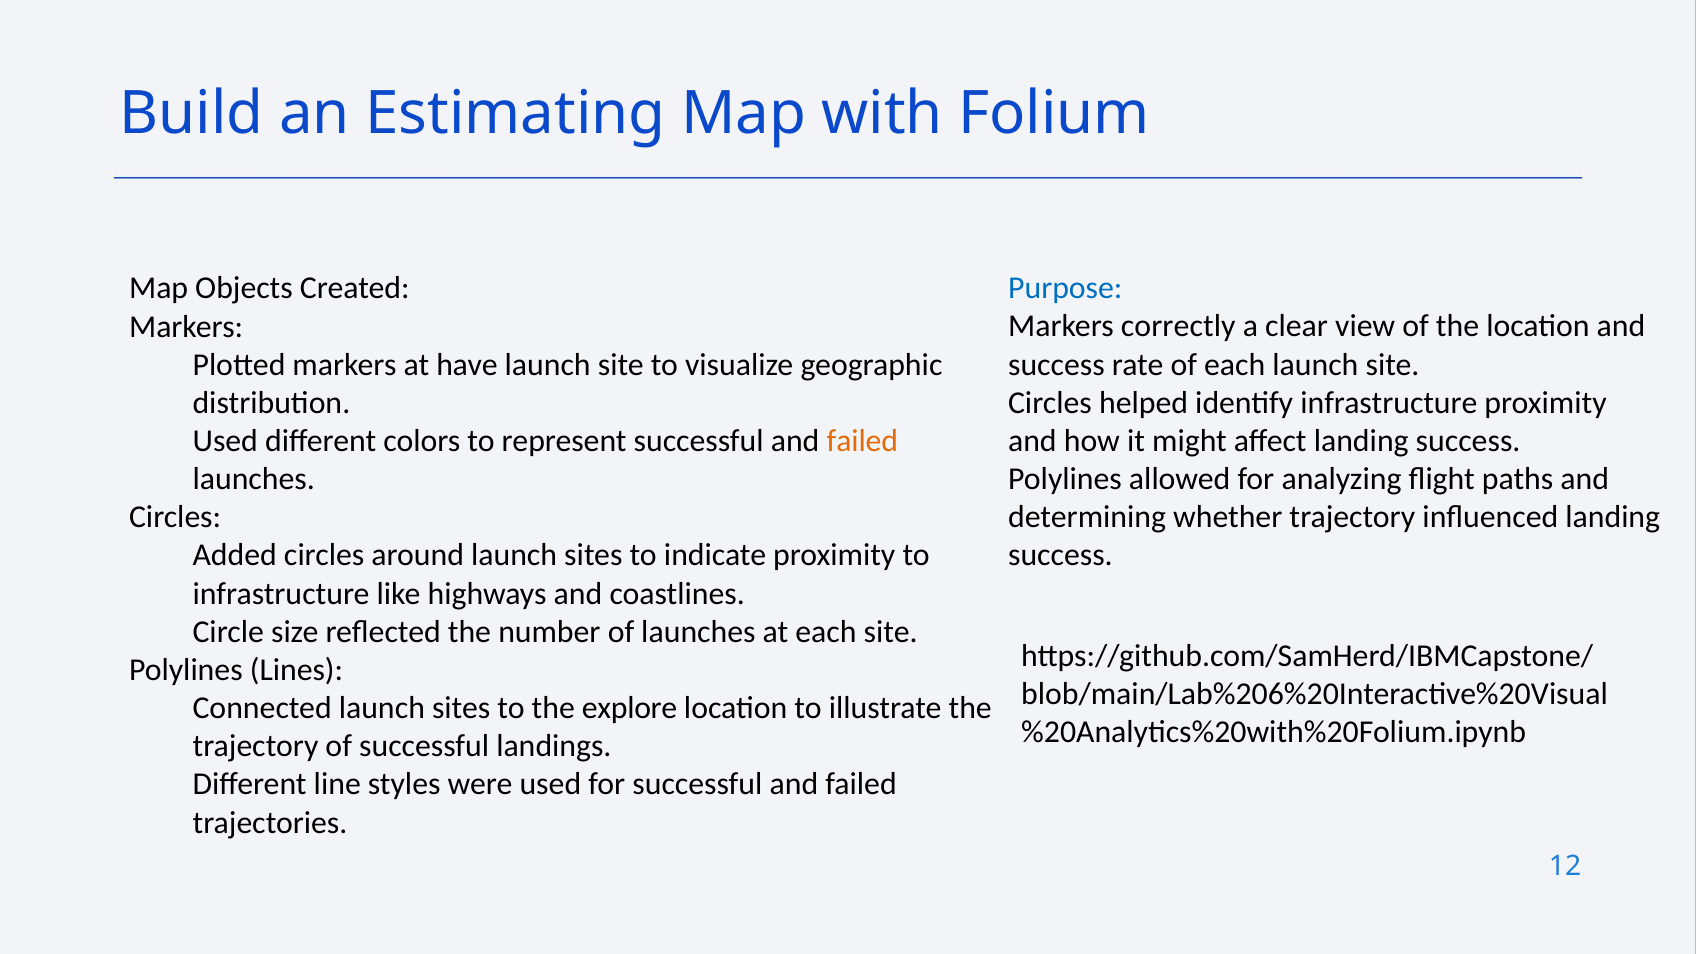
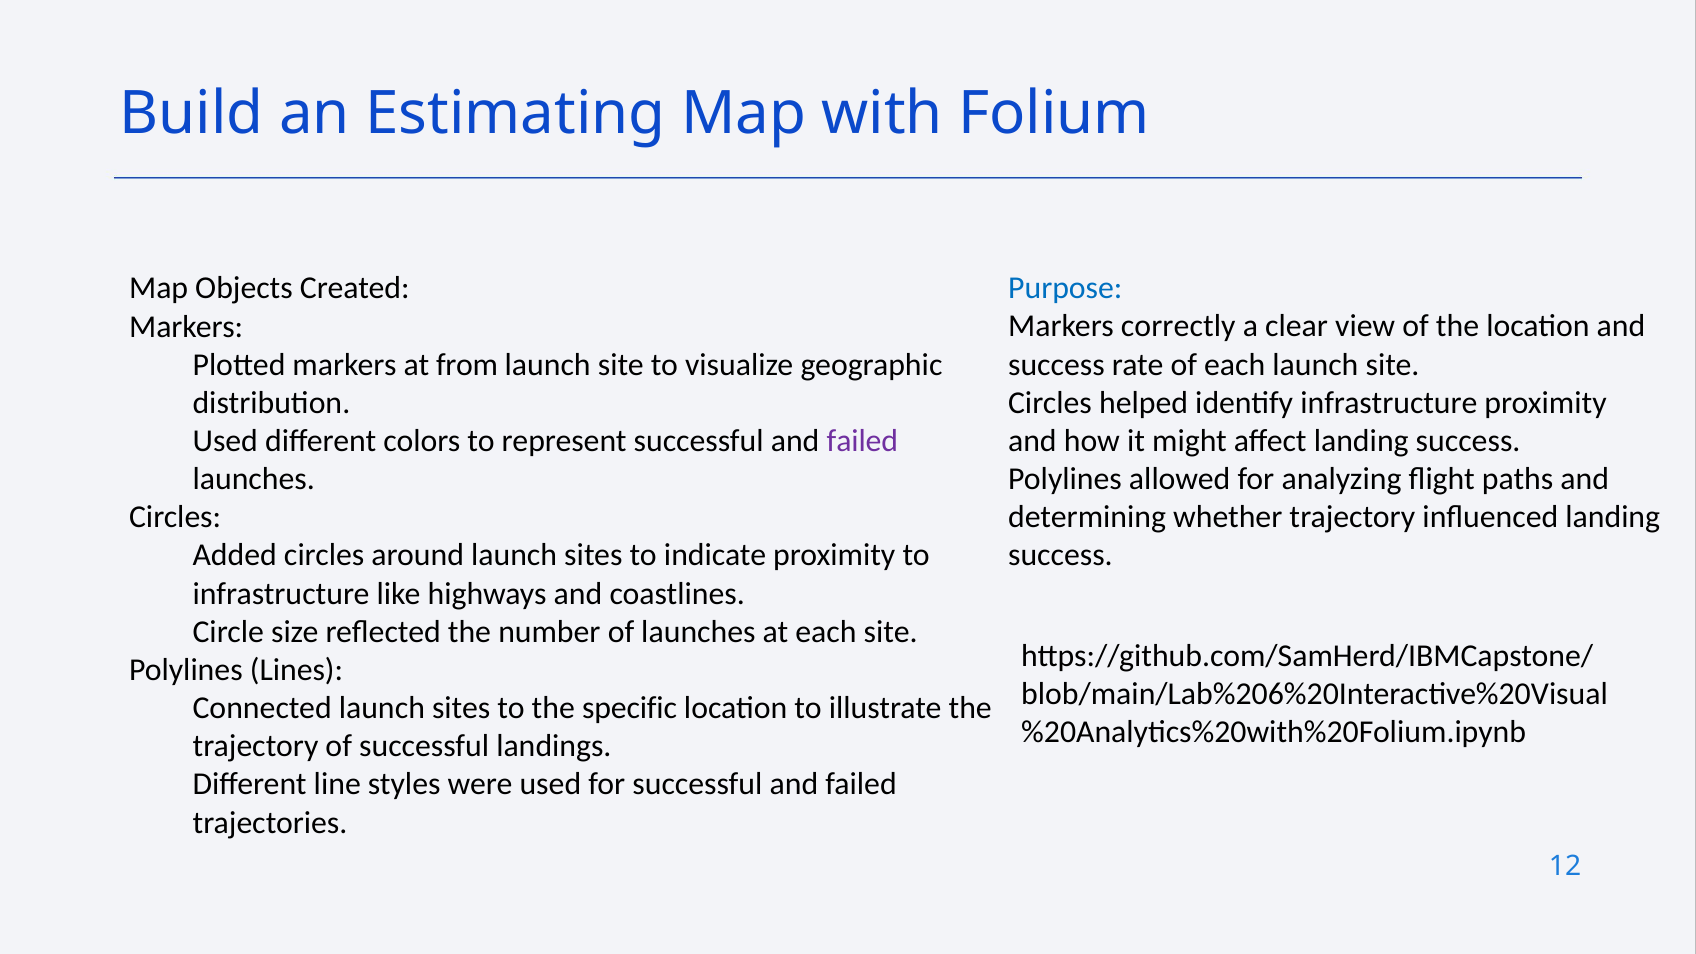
have: have -> from (467, 365)
failed colour: orange -> purple (862, 441)
explore: explore -> specific (630, 708)
